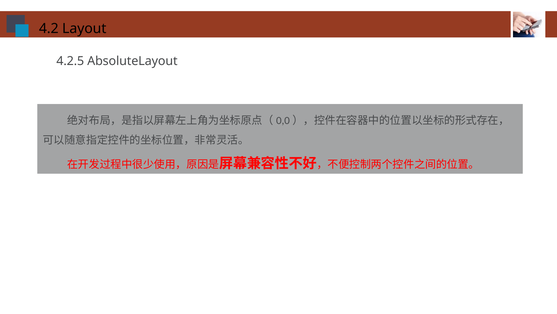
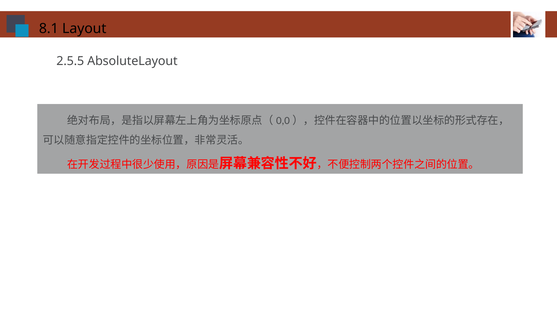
4.2: 4.2 -> 8.1 (49, 28)
4.2.5: 4.2.5 -> 2.5.5 (70, 61)
